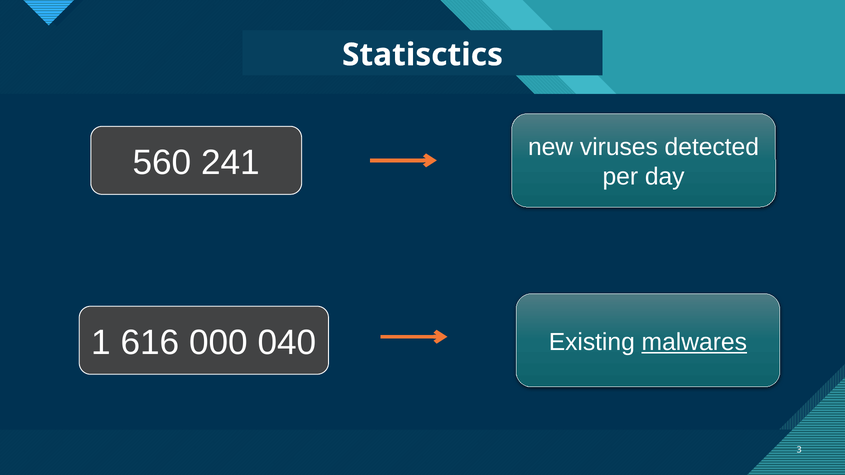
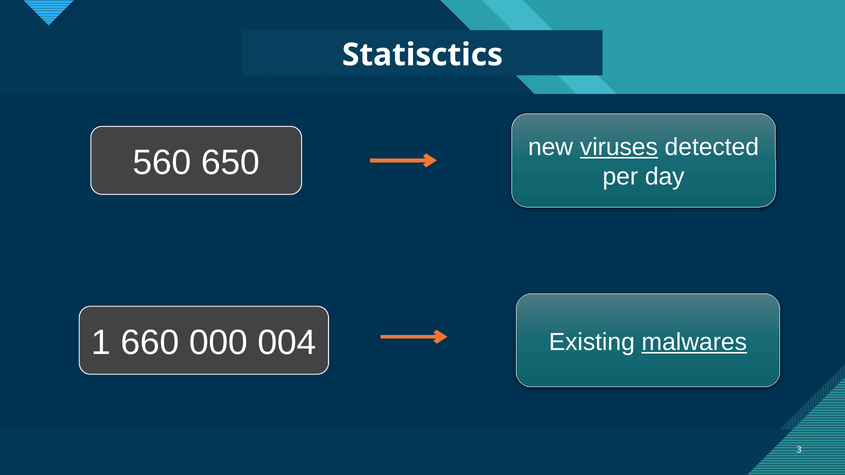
viruses underline: none -> present (619, 147)
241: 241 -> 650 (230, 163)
616: 616 -> 660 (150, 343)
040: 040 -> 004 (287, 343)
